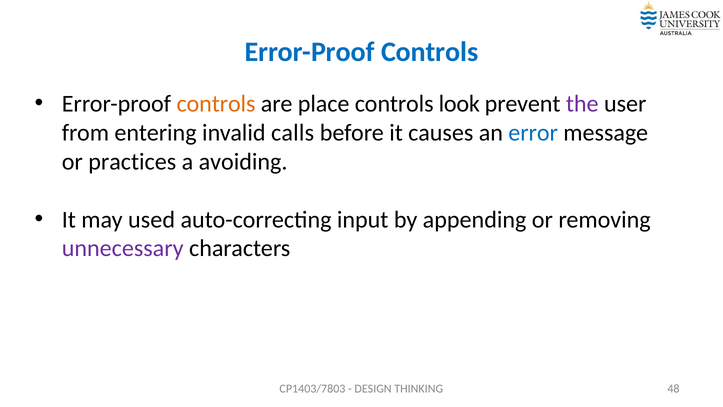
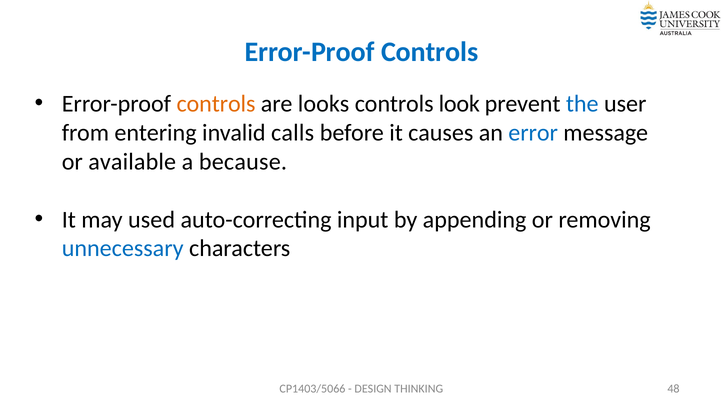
place: place -> looks (324, 104)
the colour: purple -> blue (582, 104)
practices: practices -> available (132, 162)
avoiding: avoiding -> because (243, 162)
unnecessary colour: purple -> blue (123, 248)
CP1403/7803: CP1403/7803 -> CP1403/5066 (312, 388)
